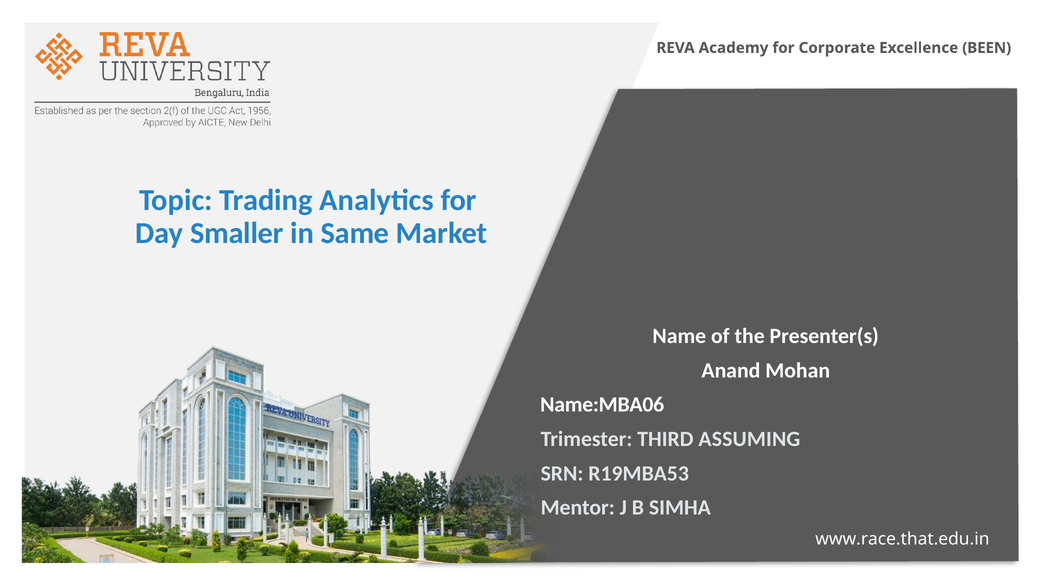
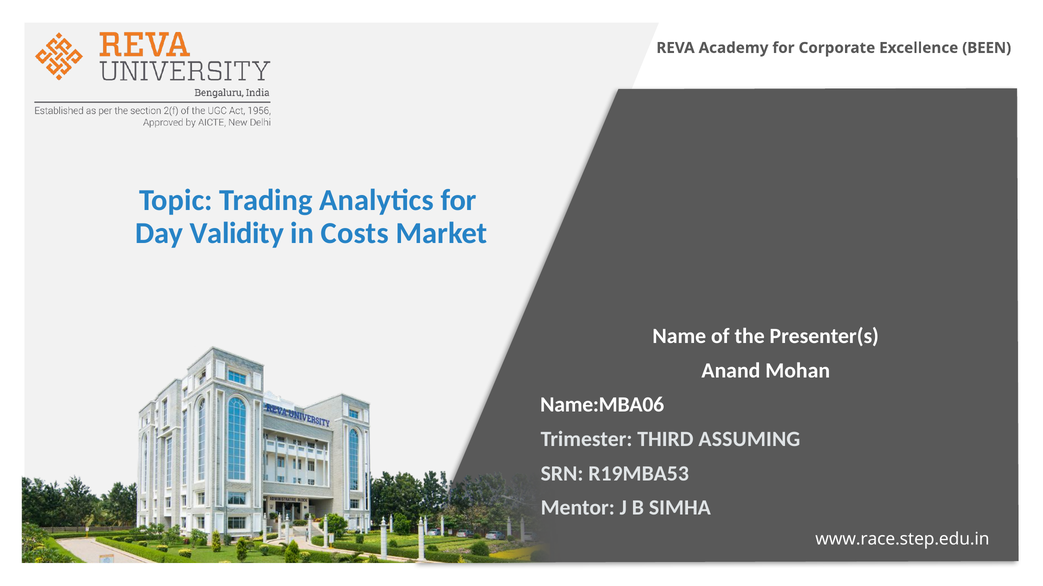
Smaller: Smaller -> Validity (237, 234)
Same: Same -> Costs (355, 234)
www.race.that.edu.in: www.race.that.edu.in -> www.race.step.edu.in (902, 540)
